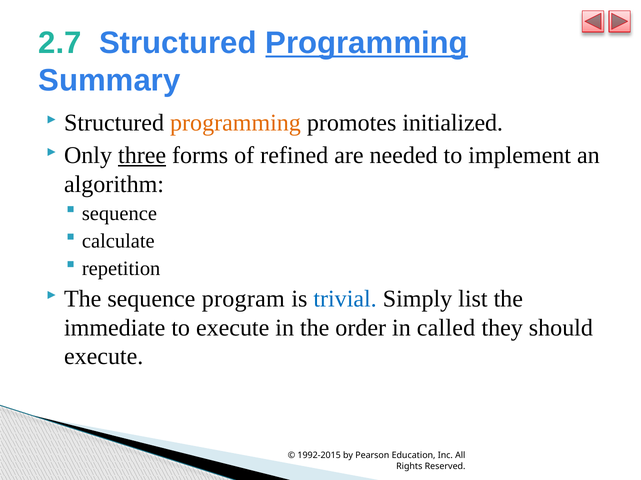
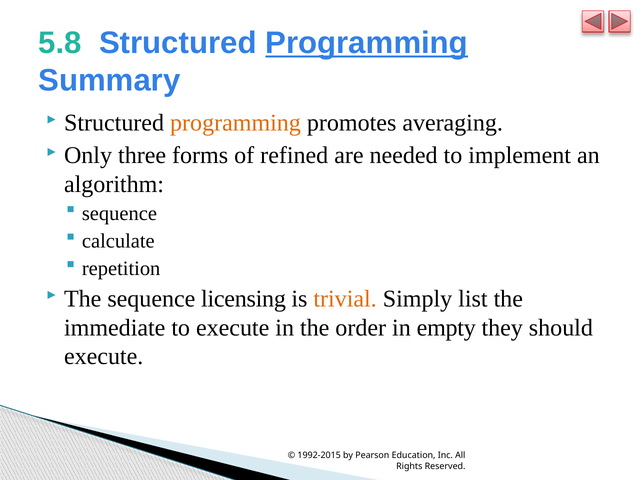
2.7: 2.7 -> 5.8 (60, 43)
initialized: initialized -> averaging (453, 123)
three underline: present -> none (142, 156)
program: program -> licensing (244, 299)
trivial colour: blue -> orange (345, 299)
called: called -> empty (446, 328)
